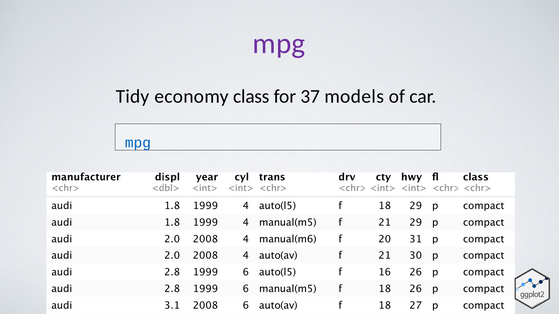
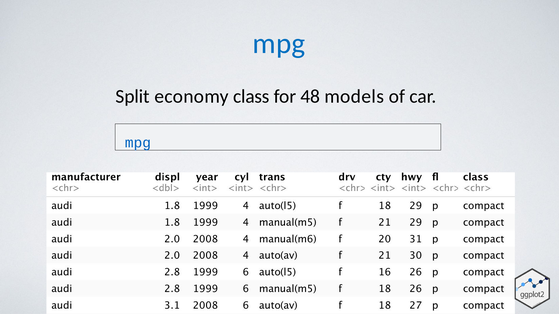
mpg colour: purple -> blue (279, 44)
Tidy: Tidy -> Split (133, 97)
37: 37 -> 48 (310, 97)
